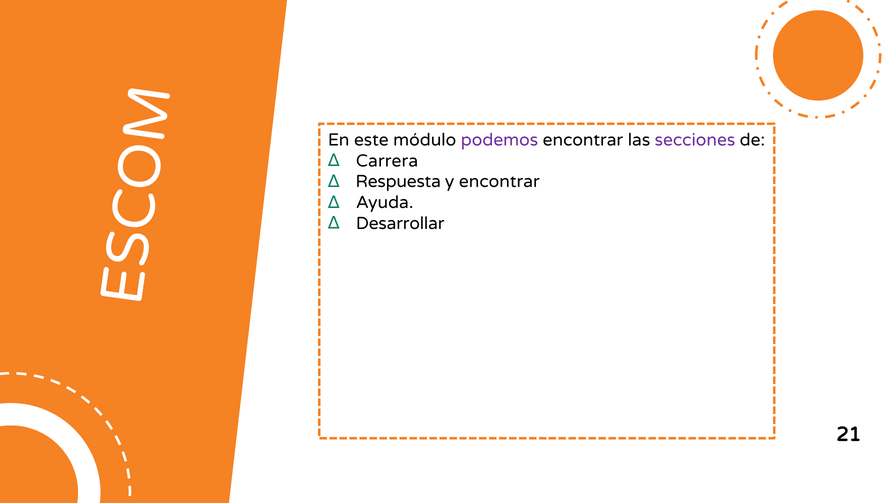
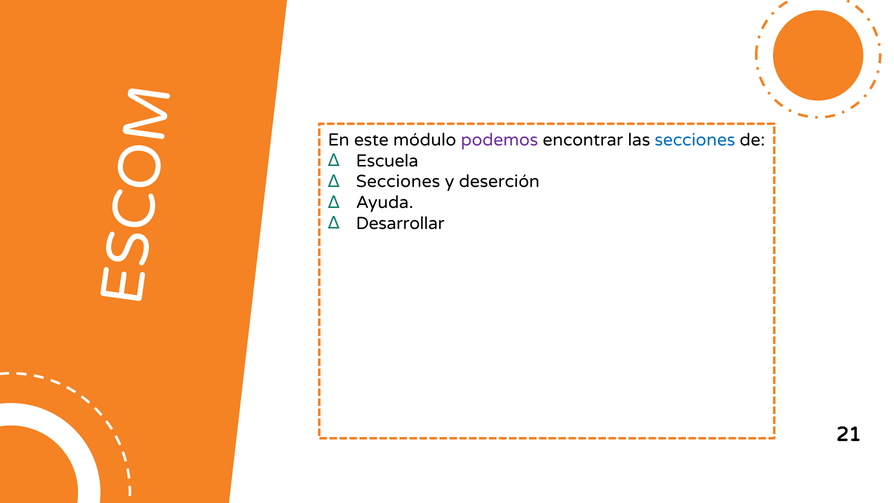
secciones colour: purple -> blue (695, 140)
Carrera: Carrera -> Escuela (387, 161)
Respuesta: Respuesta -> Secciones (398, 182)
y encontrar: encontrar -> deserción (499, 182)
